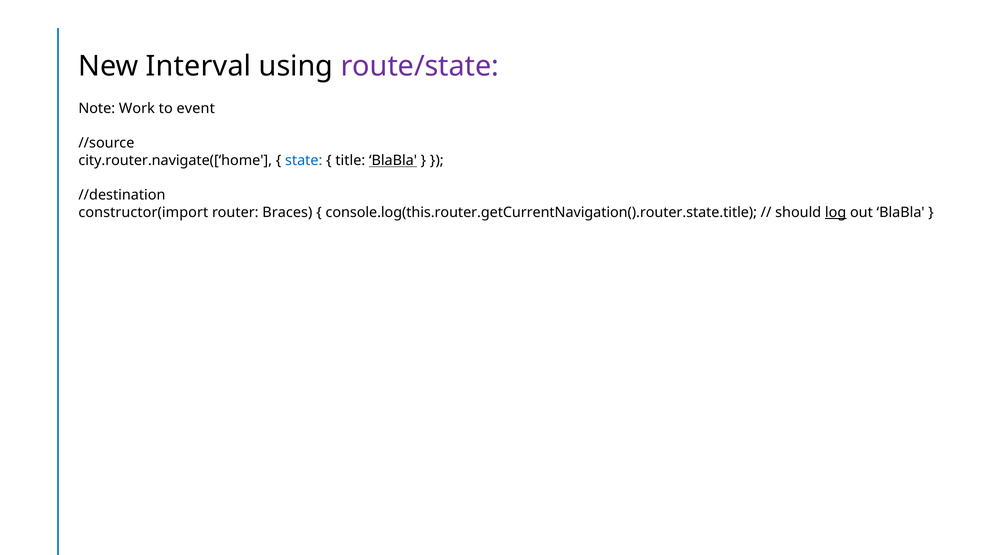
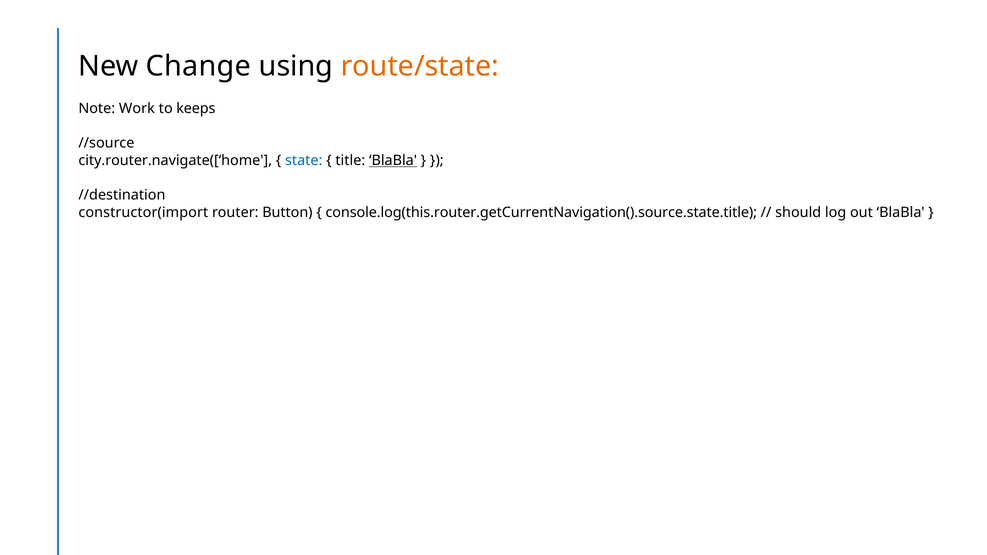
Interval: Interval -> Change (199, 67)
route/state colour: purple -> orange (420, 67)
event: event -> keeps (196, 109)
Braces: Braces -> Button (287, 212)
console.log(this.router.getCurrentNavigation().router.state.title: console.log(this.router.getCurrentNavigation().router.state.title -> console.log(this.router.getCurrentNavigation().source.state.title (541, 212)
log underline: present -> none (836, 212)
